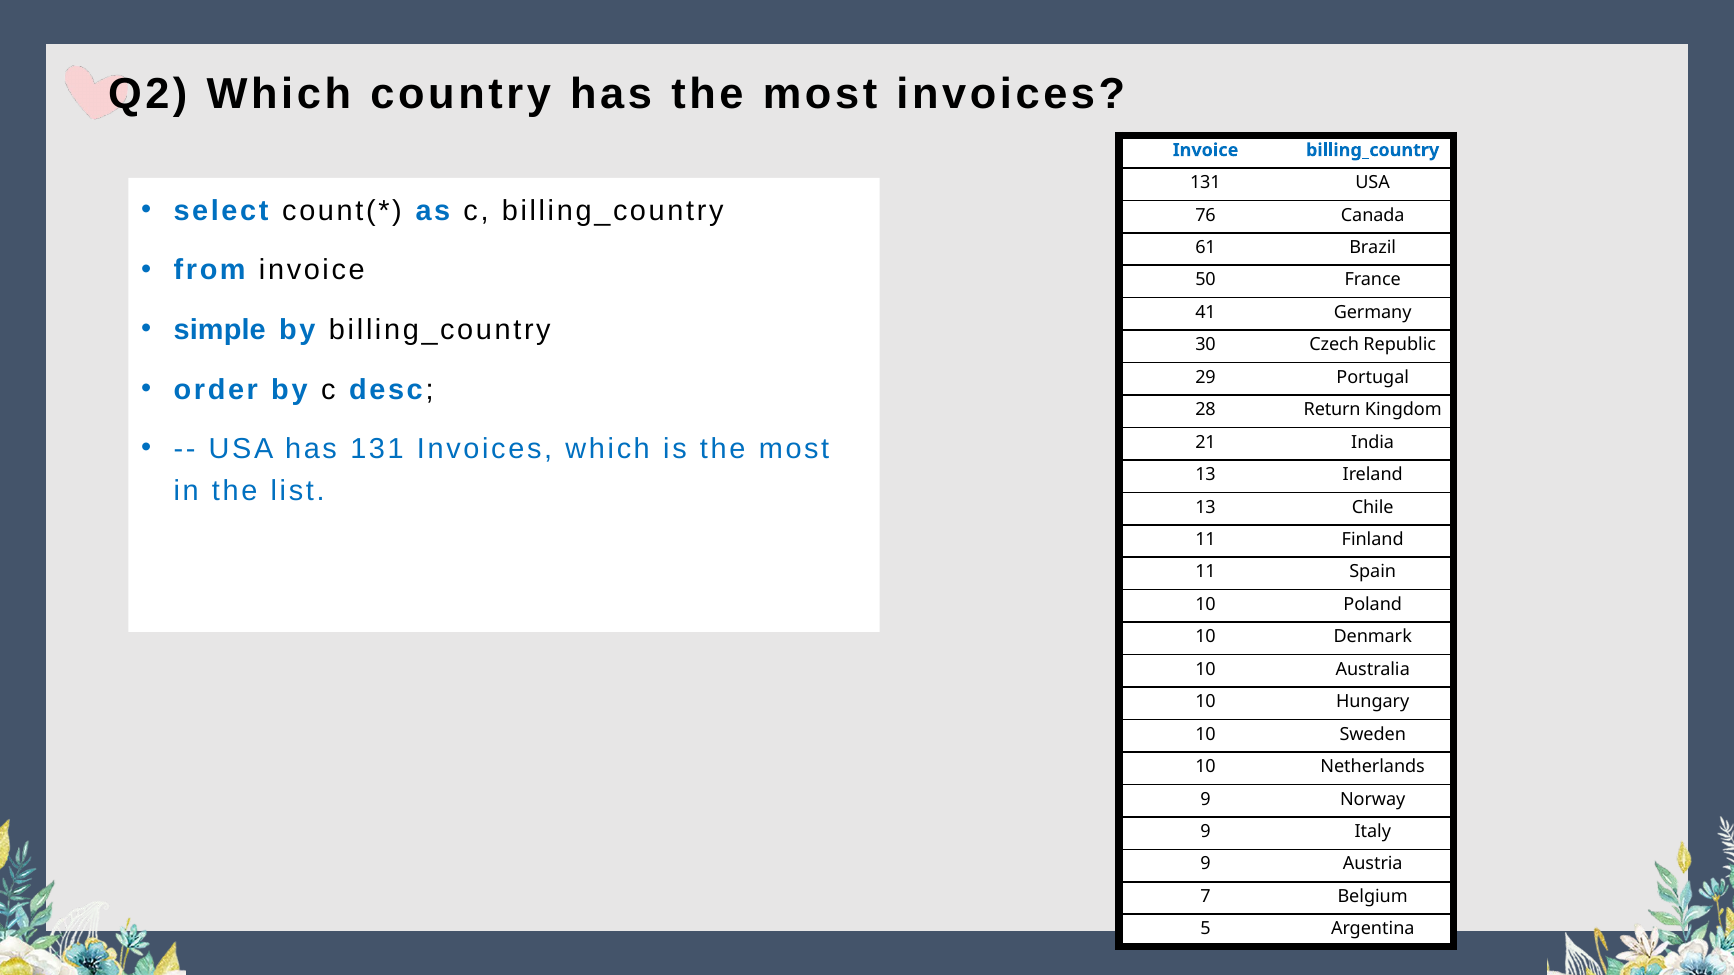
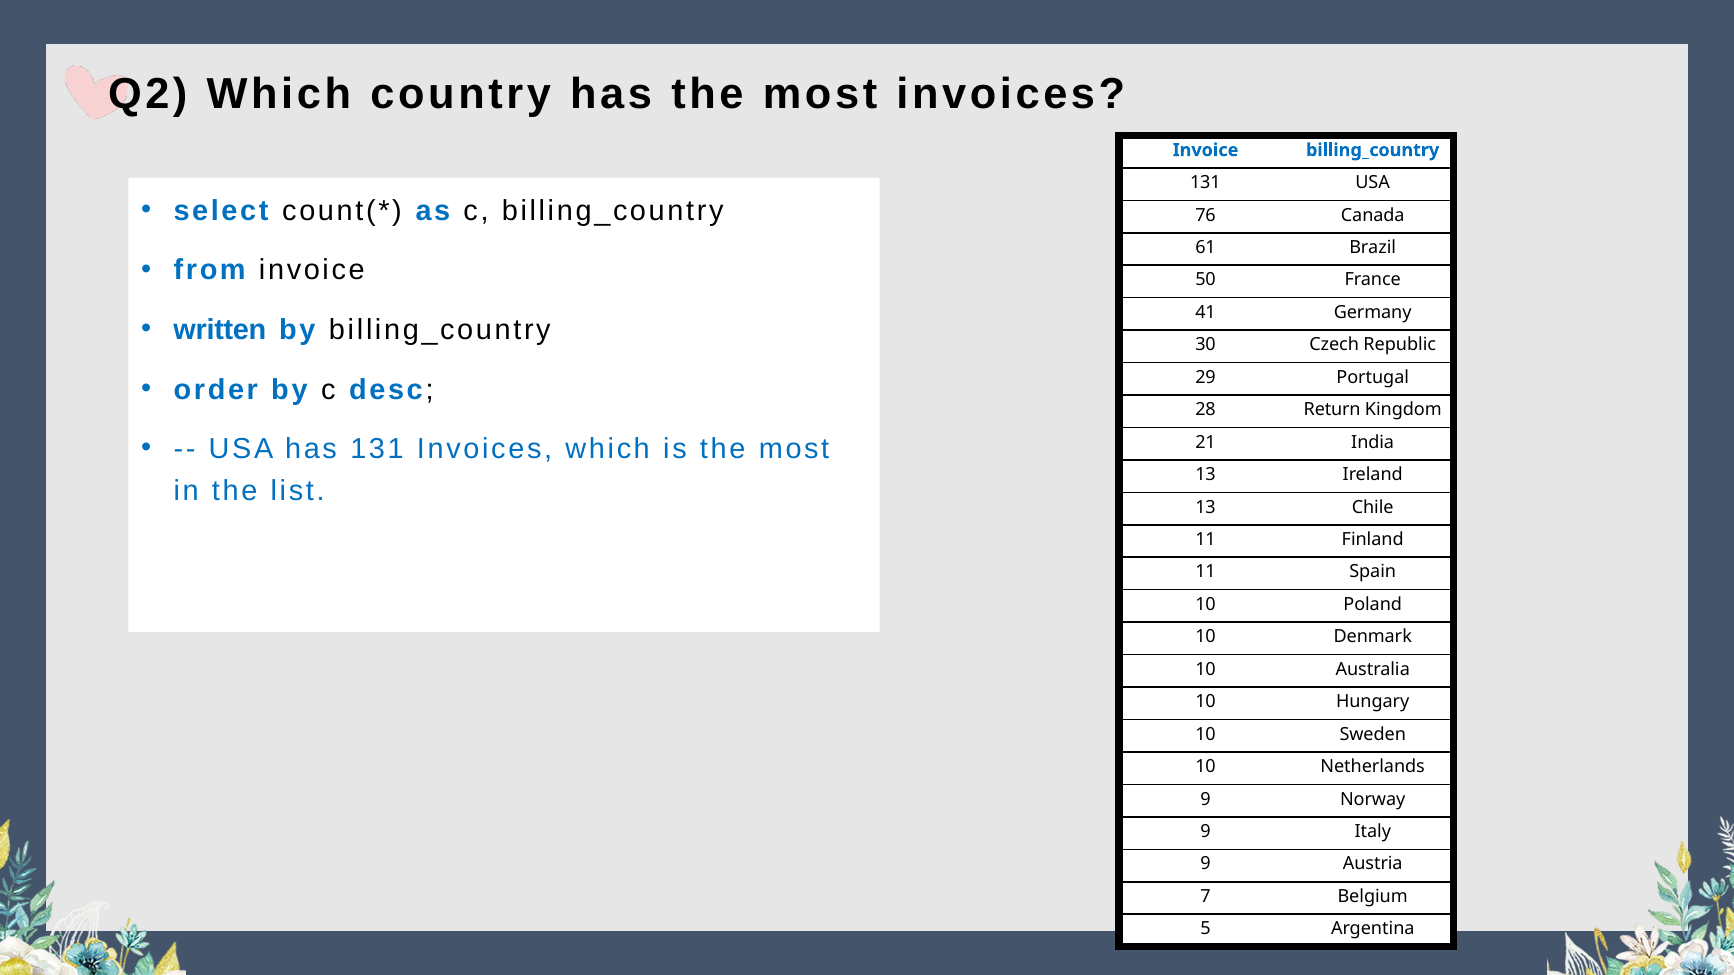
simple: simple -> written (220, 330)
